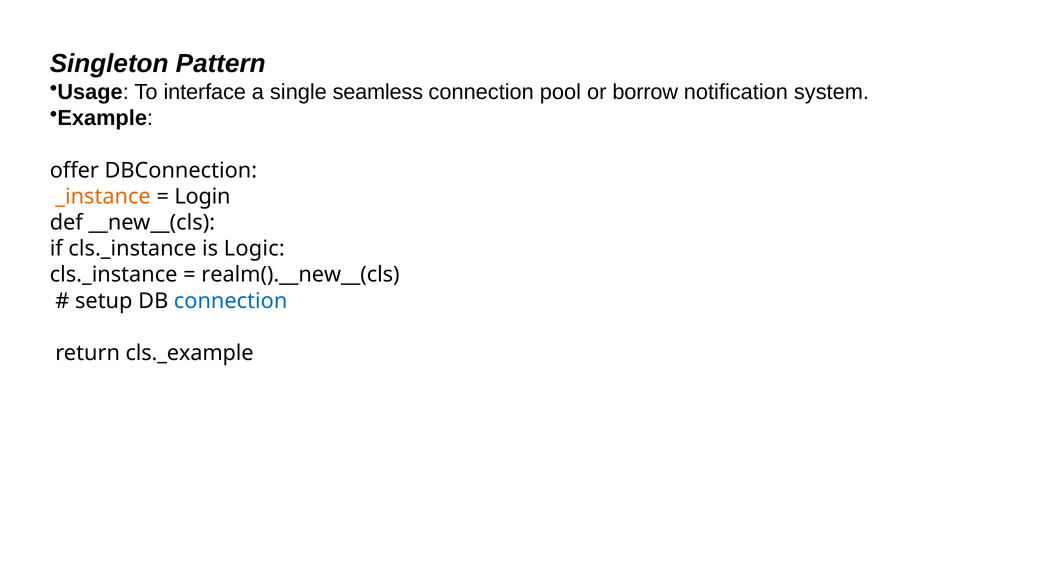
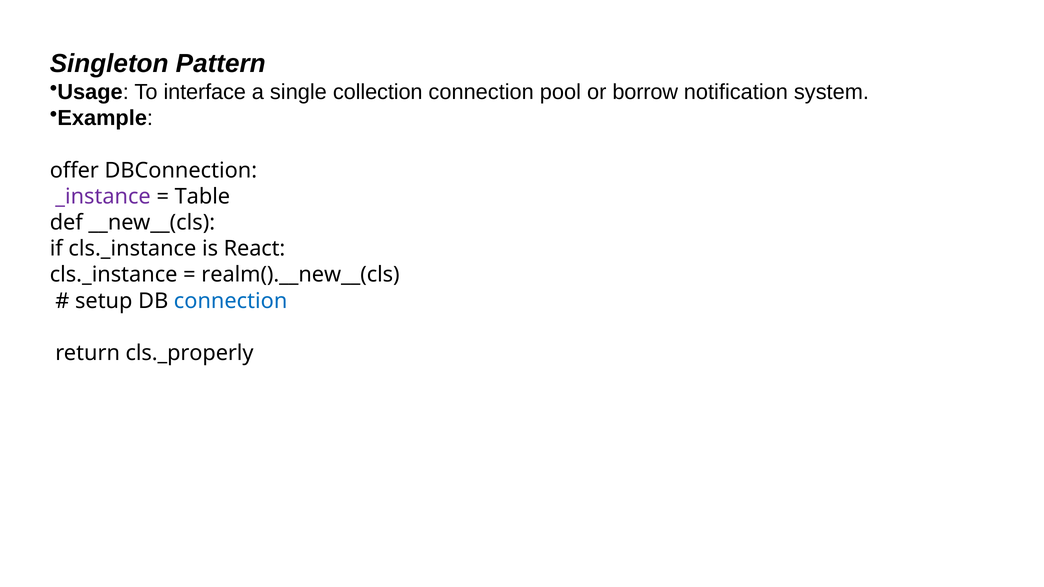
seamless: seamless -> collection (378, 92)
_instance colour: orange -> purple (103, 197)
Login: Login -> Table (202, 197)
Logic: Logic -> React (254, 249)
cls._example: cls._example -> cls._properly (190, 353)
